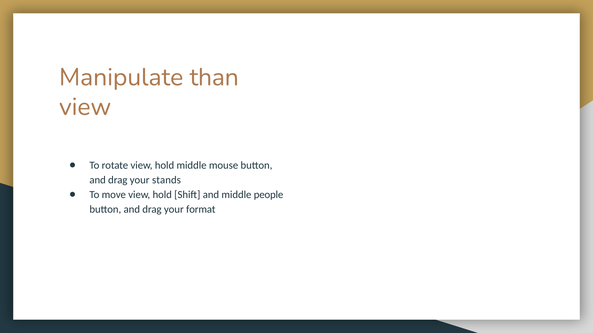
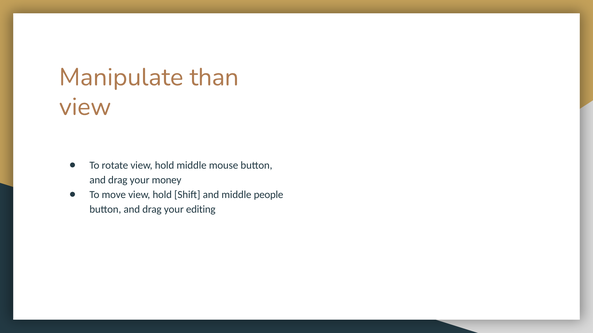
stands: stands -> money (167, 180)
format: format -> editing (201, 210)
